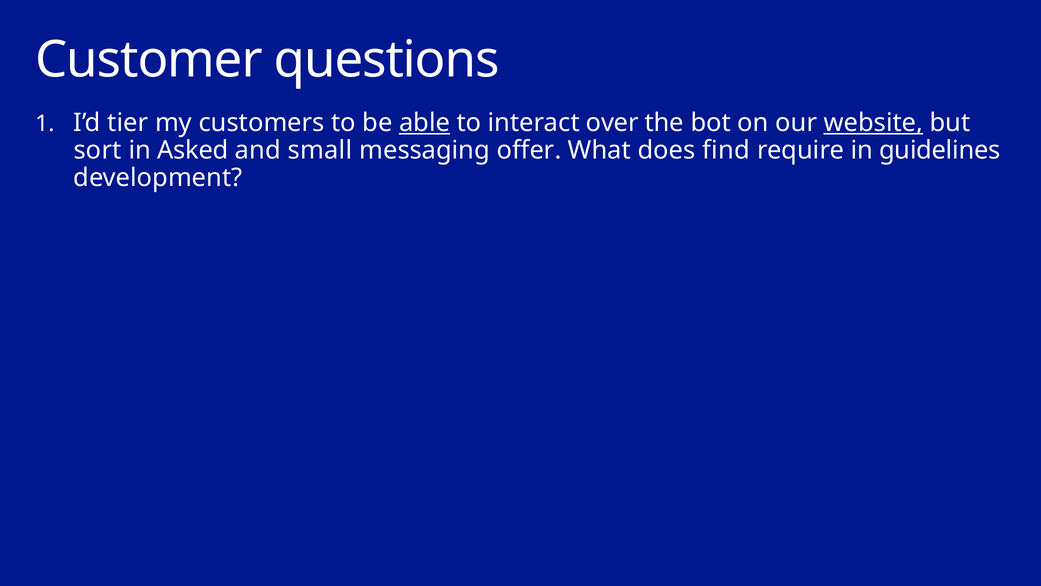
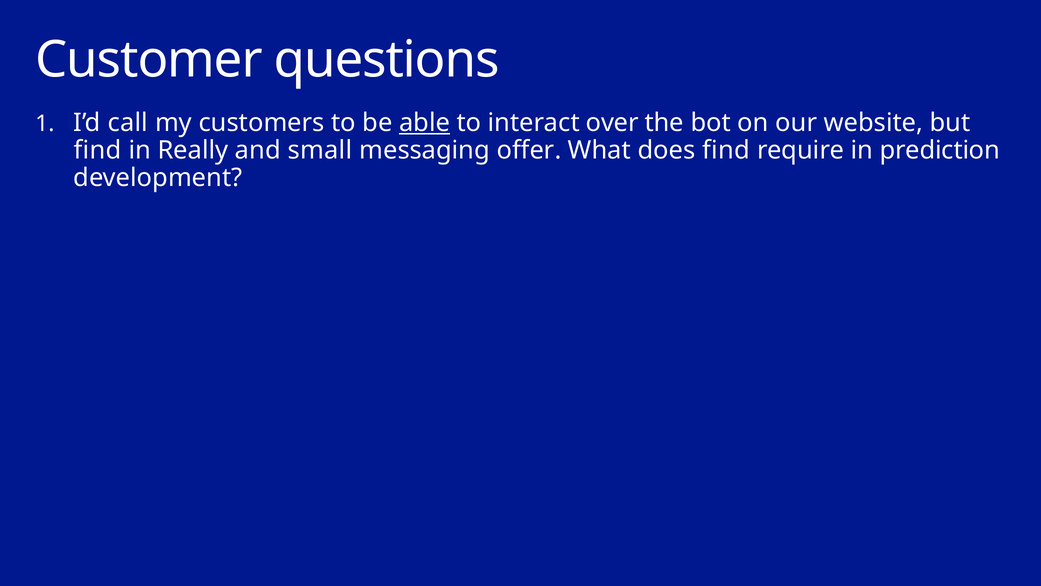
tier: tier -> call (128, 123)
website underline: present -> none (873, 123)
sort: sort -> find (98, 150)
Asked: Asked -> Really (193, 150)
guidelines: guidelines -> prediction (940, 150)
